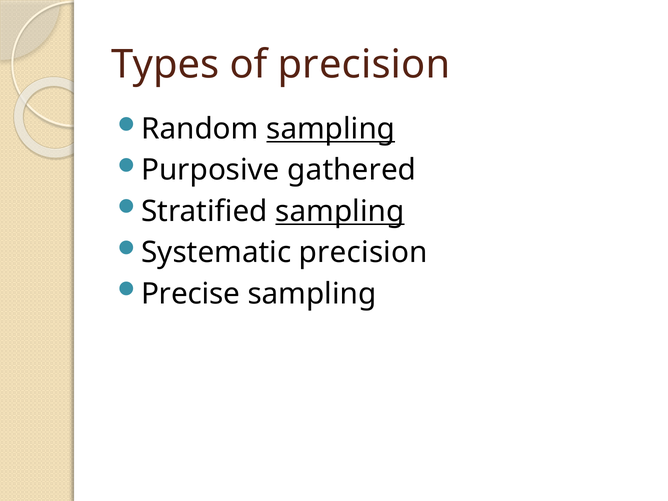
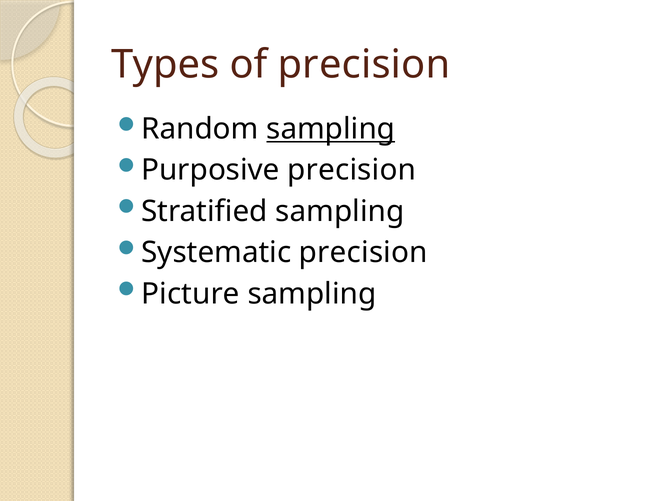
Purposive gathered: gathered -> precision (352, 170)
sampling underline: present -> none (340, 211)
Precise: Precise -> Picture (190, 294)
